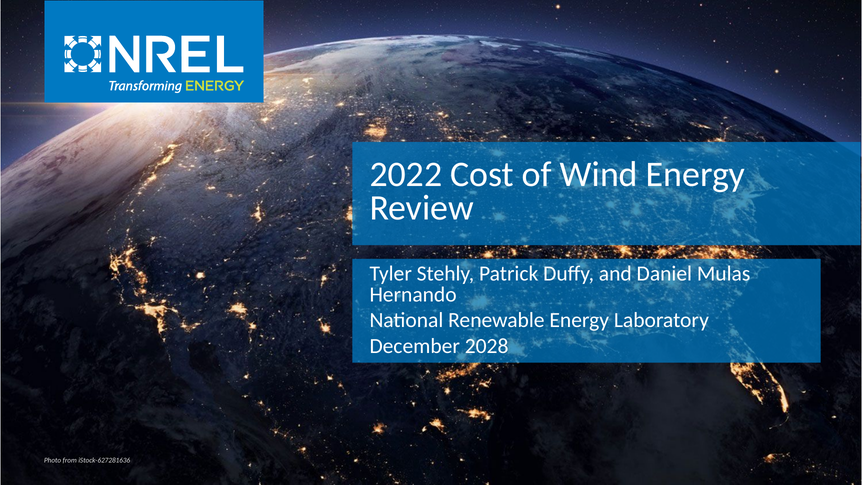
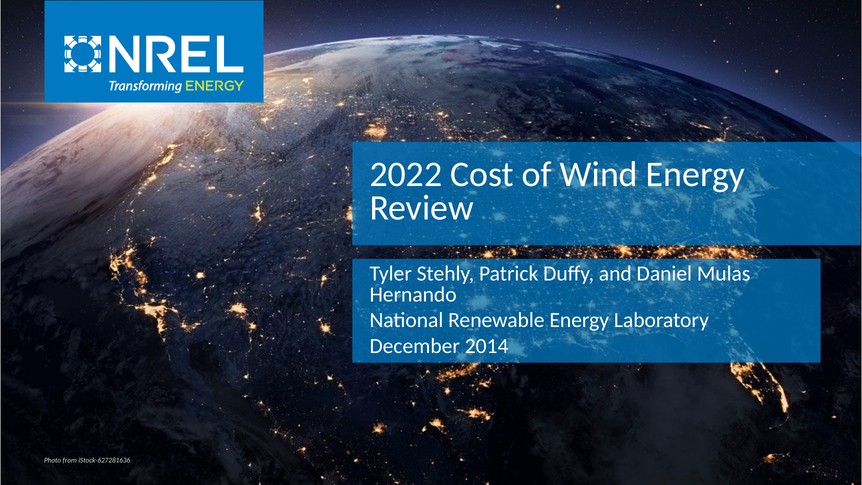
2028: 2028 -> 2014 (487, 346)
